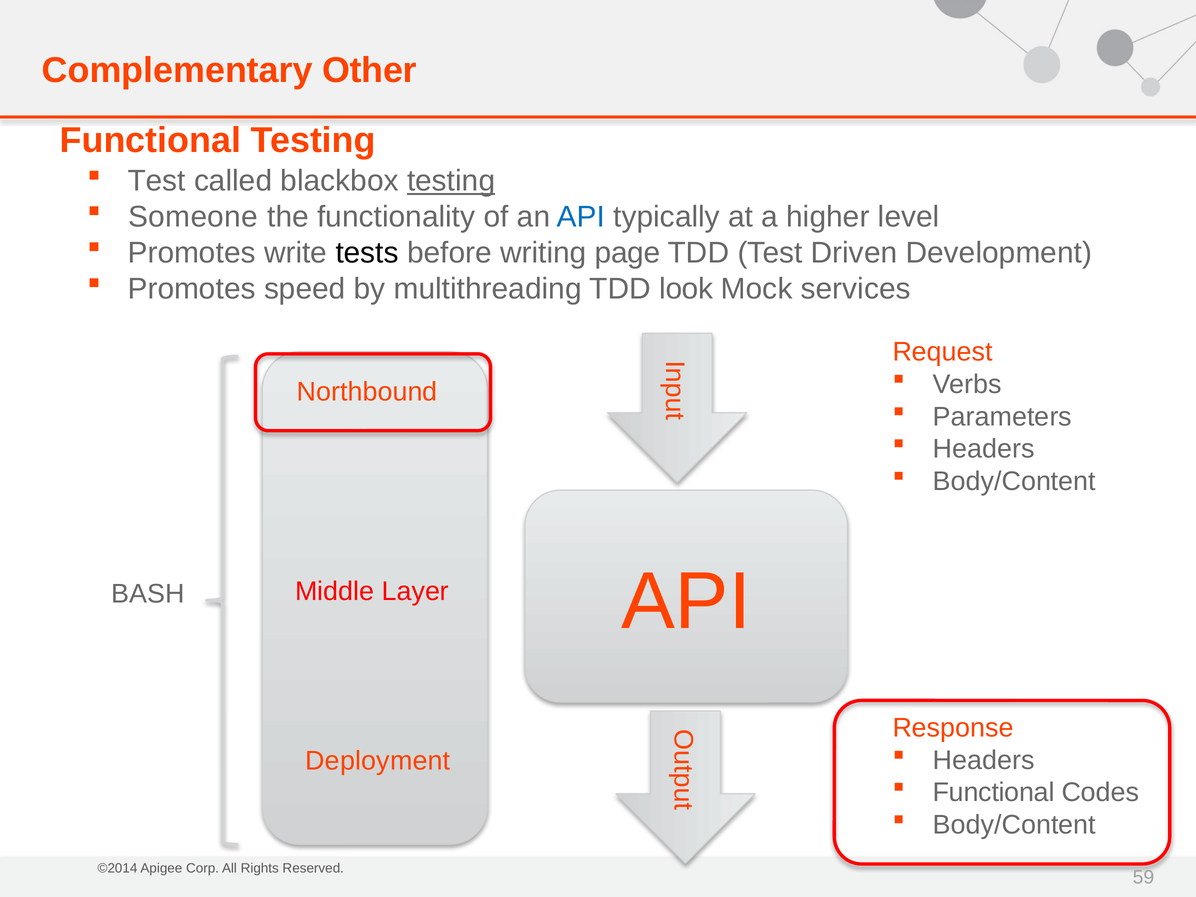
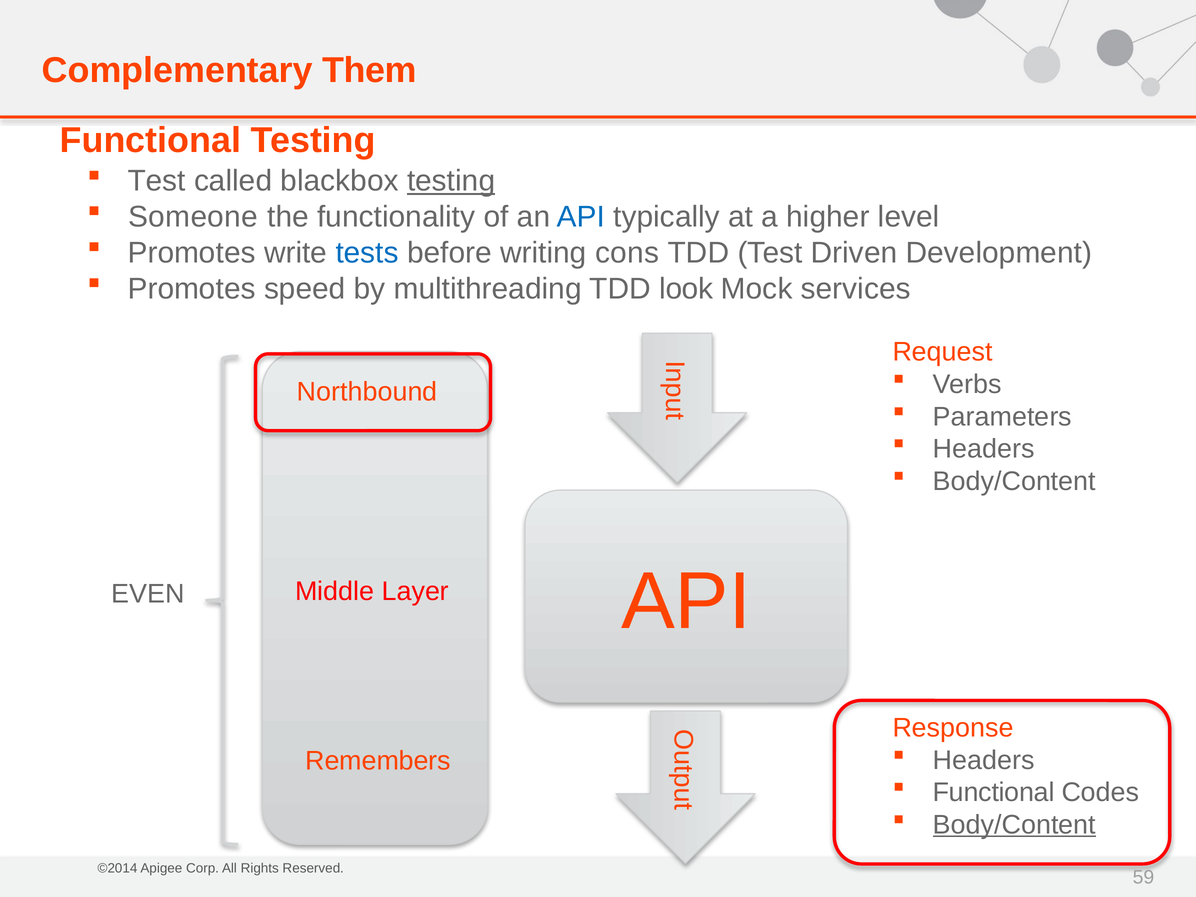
Other: Other -> Them (369, 70)
tests colour: black -> blue (367, 253)
page: page -> cons (627, 253)
BASH: BASH -> EVEN (148, 594)
Deployment: Deployment -> Remembers (378, 760)
Body/Content underline: none -> present (1014, 825)
